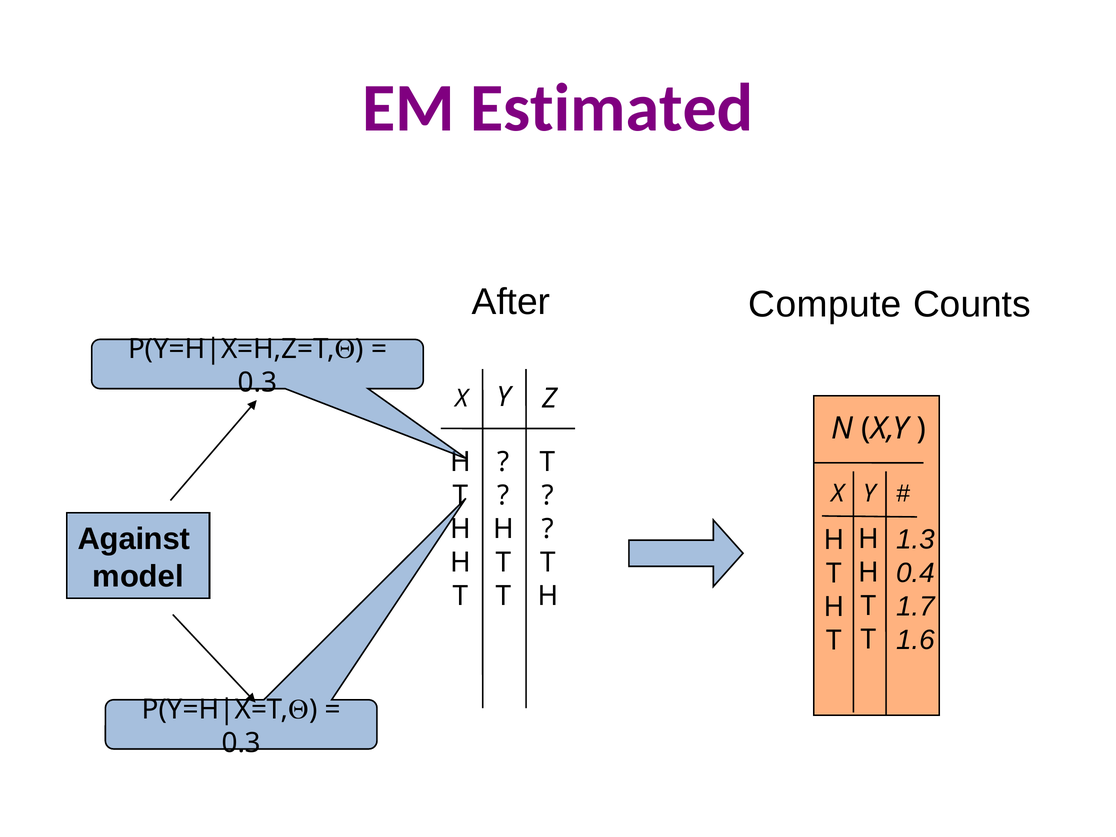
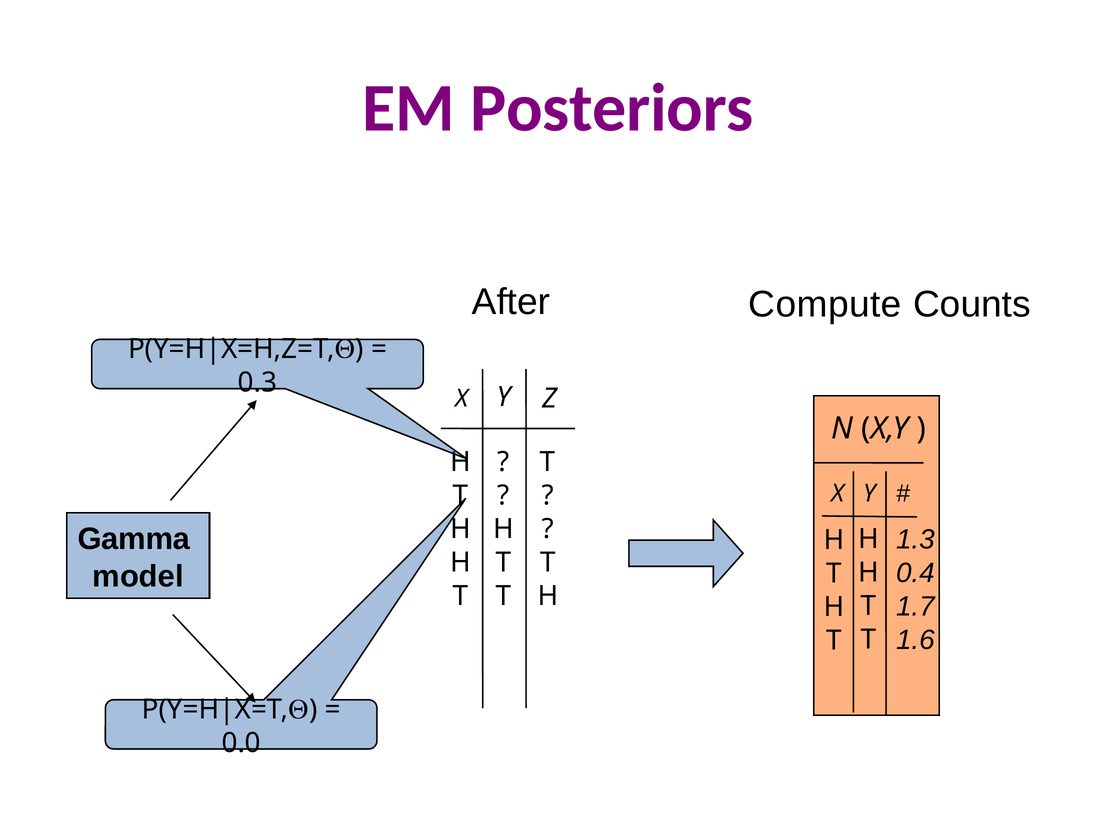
Estimated: Estimated -> Posteriors (612, 108)
Against: Against -> Gamma (134, 539)
0.3: 0.3 -> 0.0 (241, 743)
